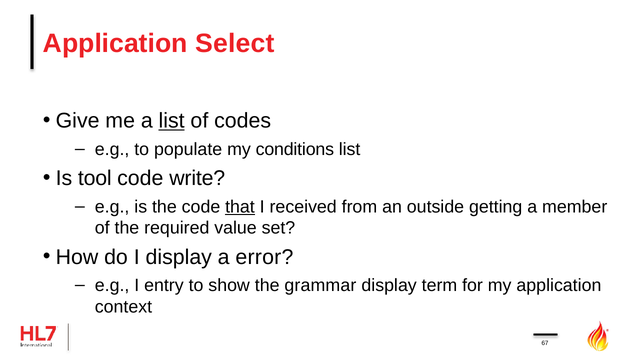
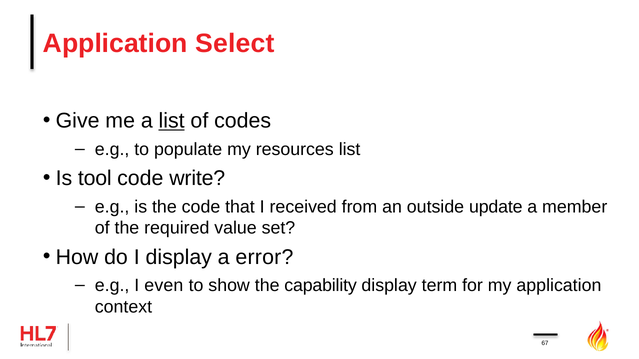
conditions: conditions -> resources (295, 150)
that underline: present -> none (240, 207)
getting: getting -> update (496, 207)
entry: entry -> even (164, 286)
grammar: grammar -> capability (321, 286)
